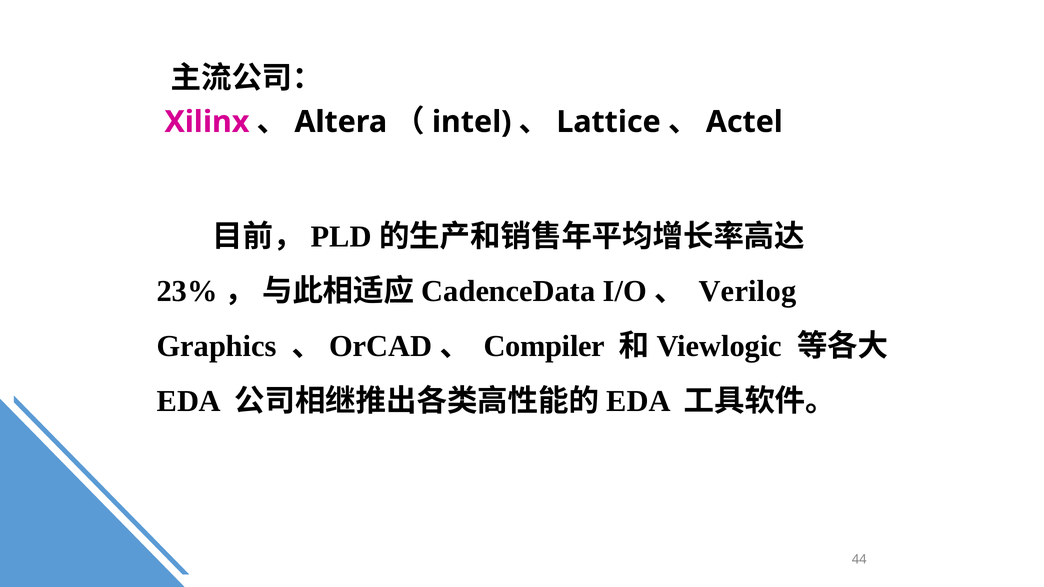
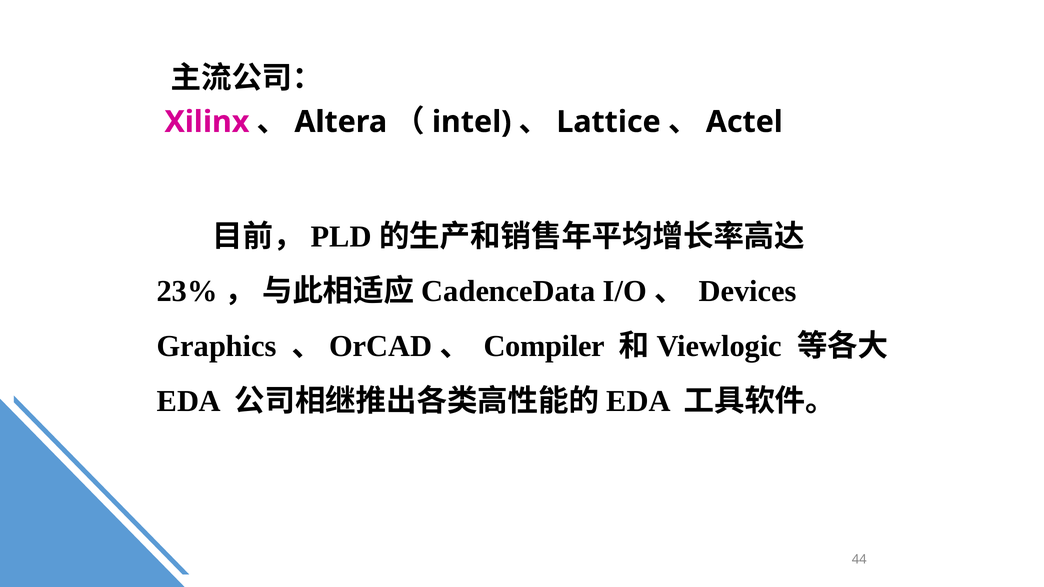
Verilog: Verilog -> Devices (748, 292)
